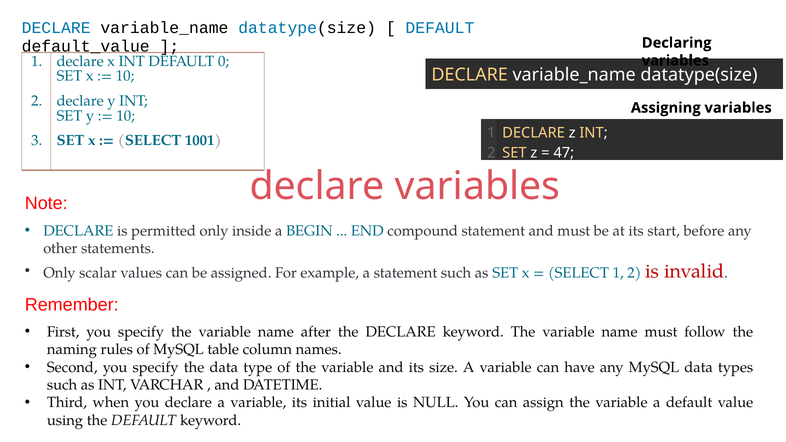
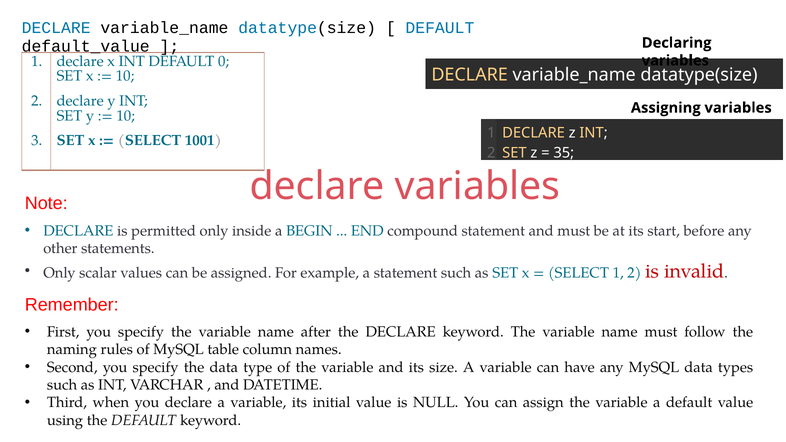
47: 47 -> 35 (564, 153)
